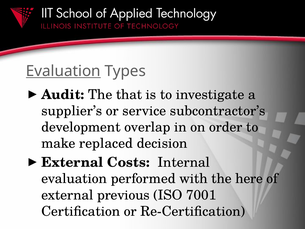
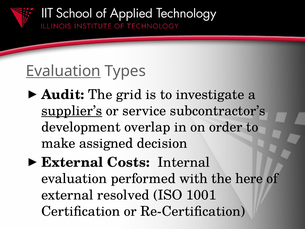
that: that -> grid (129, 94)
supplier’s underline: none -> present (72, 111)
replaced: replaced -> assigned (106, 143)
previous: previous -> resolved (123, 195)
7001: 7001 -> 1001 (201, 195)
